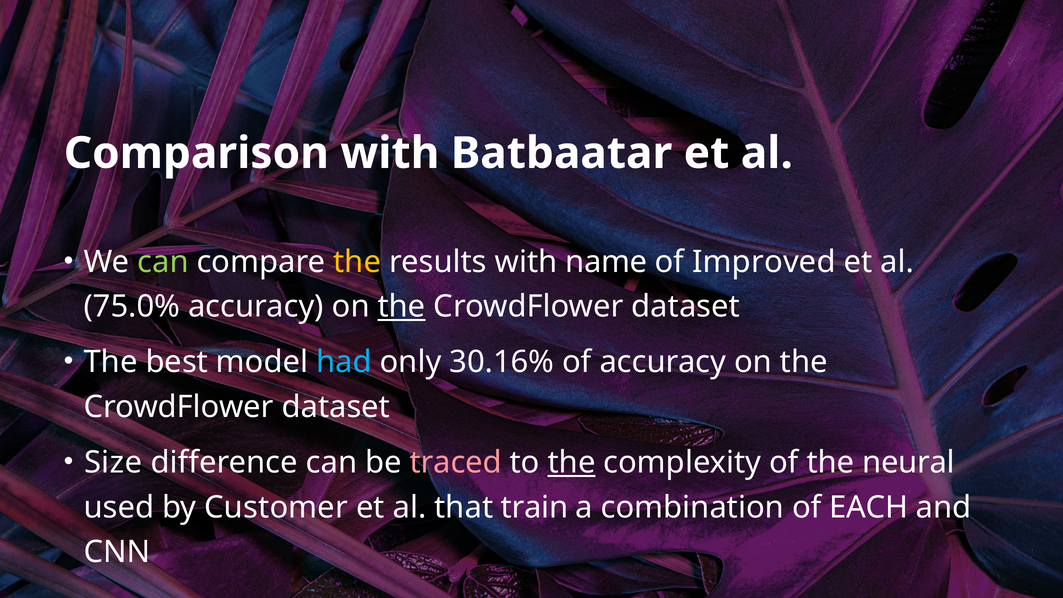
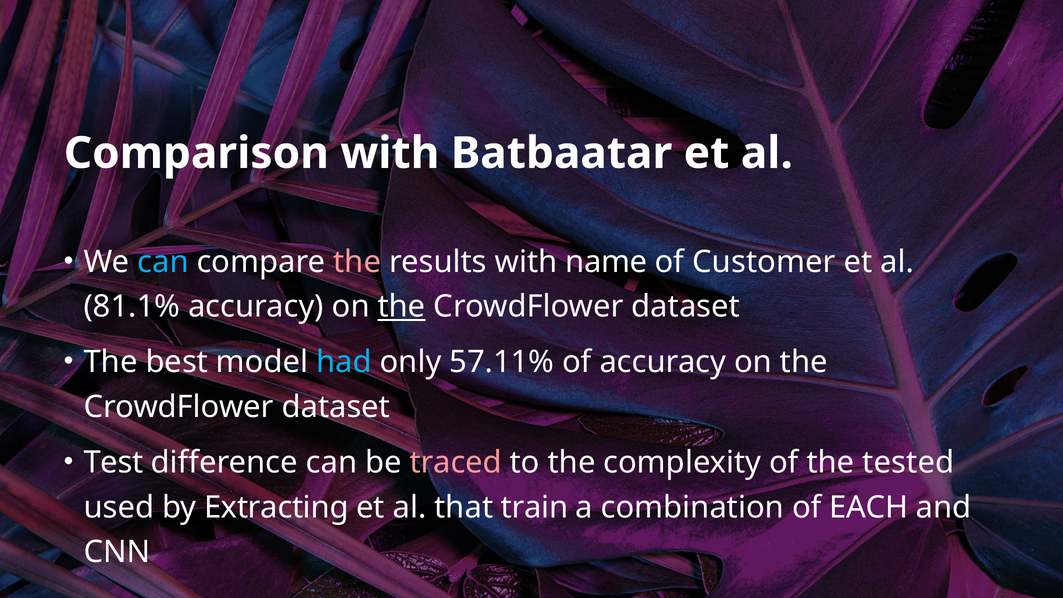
can colour: light green -> light blue (163, 262)
the colour: yellow -> pink (357, 262)
Improved: Improved -> Customer (764, 262)
75.0%: 75.0% -> 81.1% (132, 306)
30.16%: 30.16% -> 57.11% (502, 362)
Size: Size -> Test (113, 463)
the underline: present -> none (572, 463)
neural: neural -> tested (908, 463)
Customer: Customer -> Extracting (276, 507)
